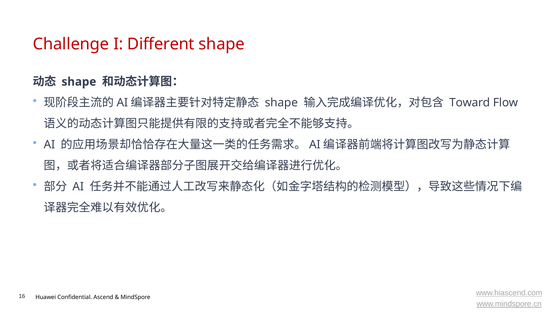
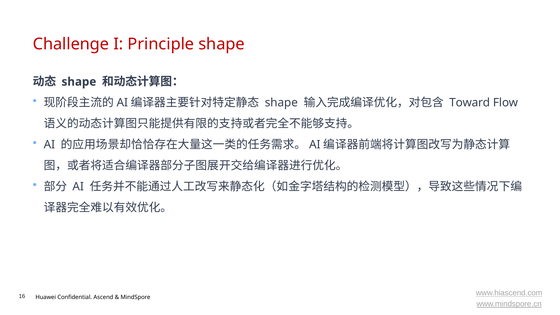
Different: Different -> Principle (161, 44)
